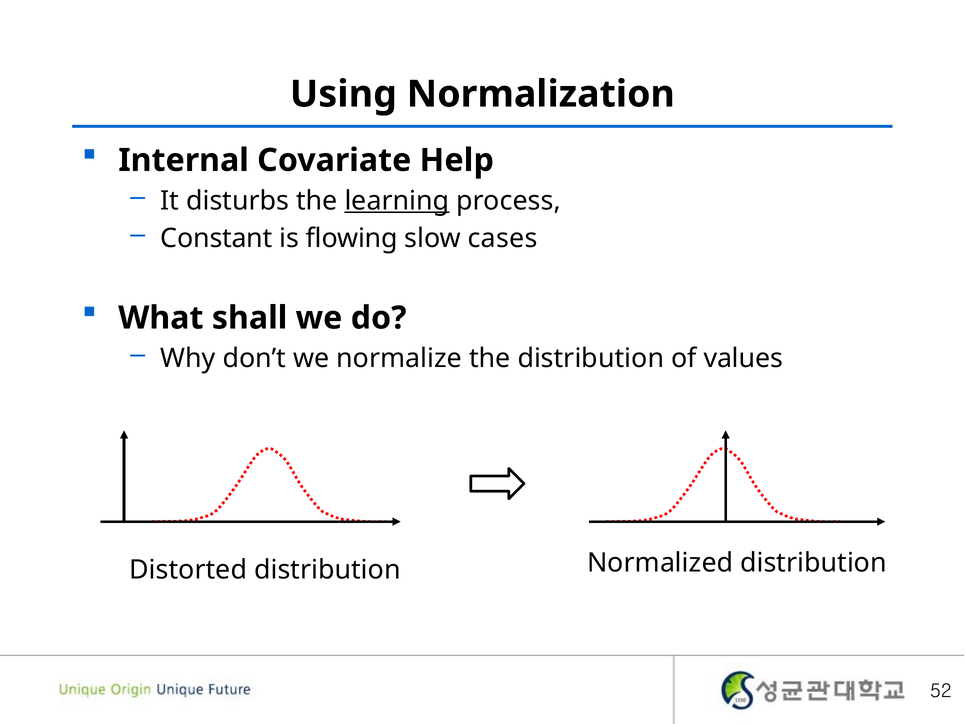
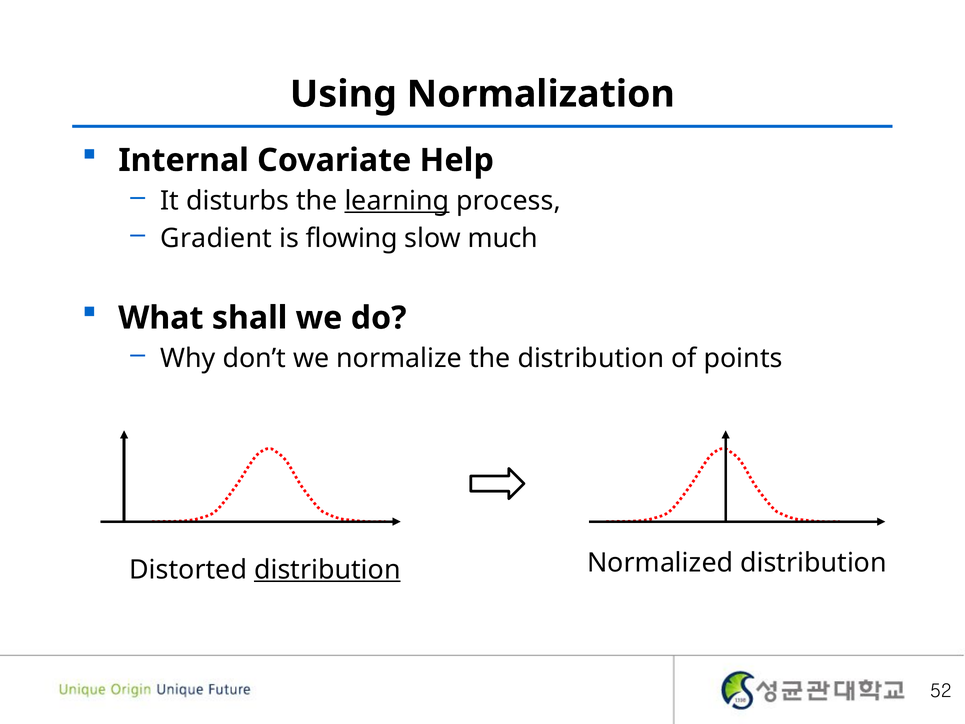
Constant: Constant -> Gradient (216, 238)
cases: cases -> much (503, 238)
values: values -> points (743, 358)
distribution underline: none -> present (327, 570)
